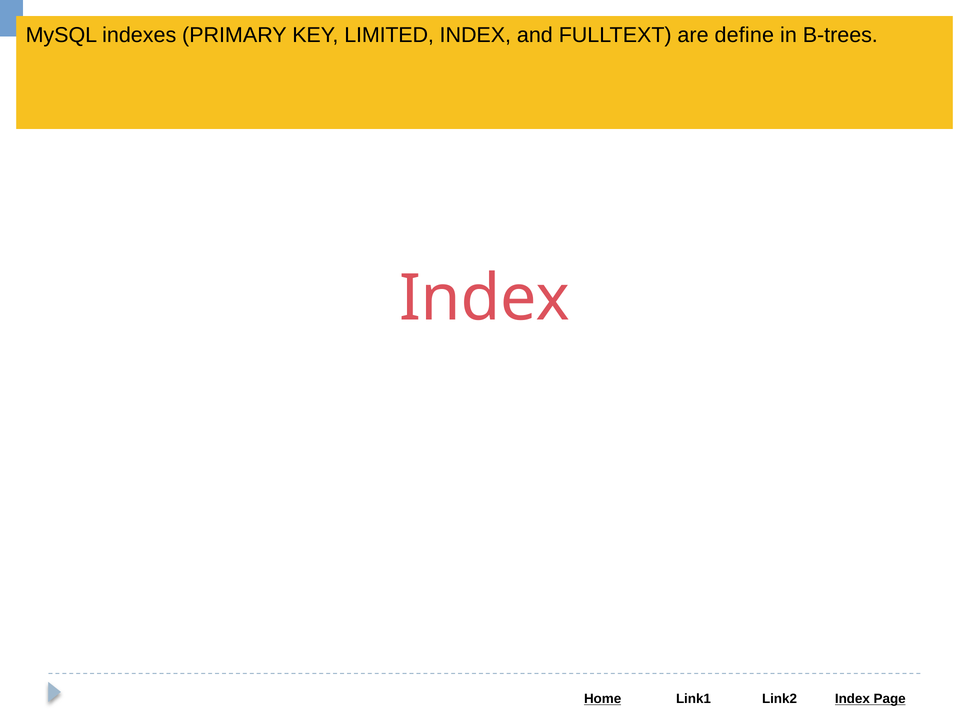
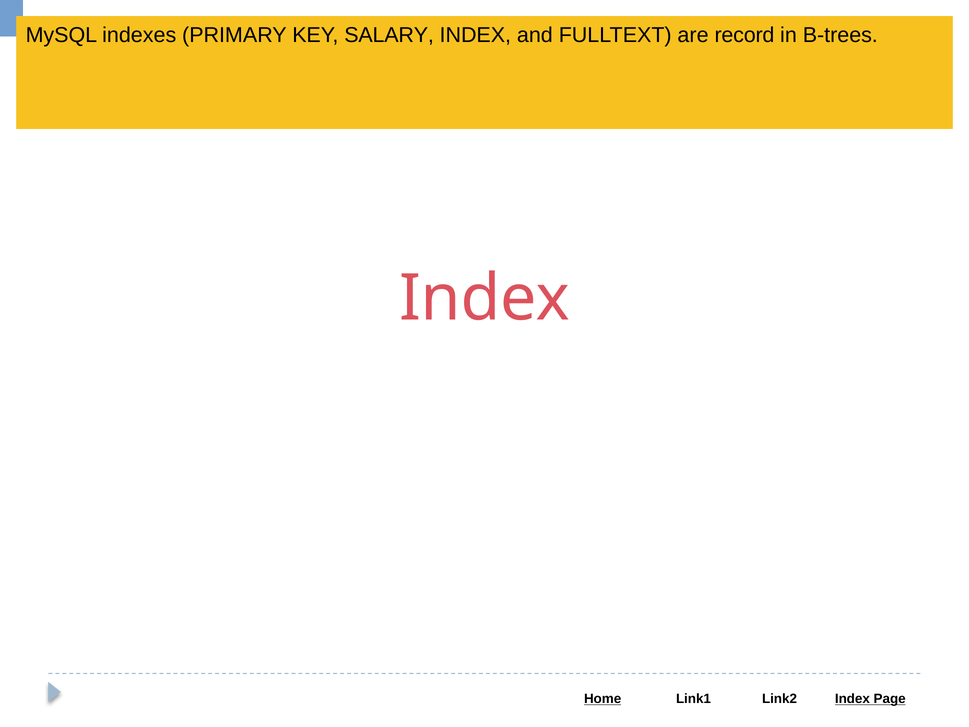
LIMITED: LIMITED -> SALARY (389, 35)
define: define -> record (744, 35)
